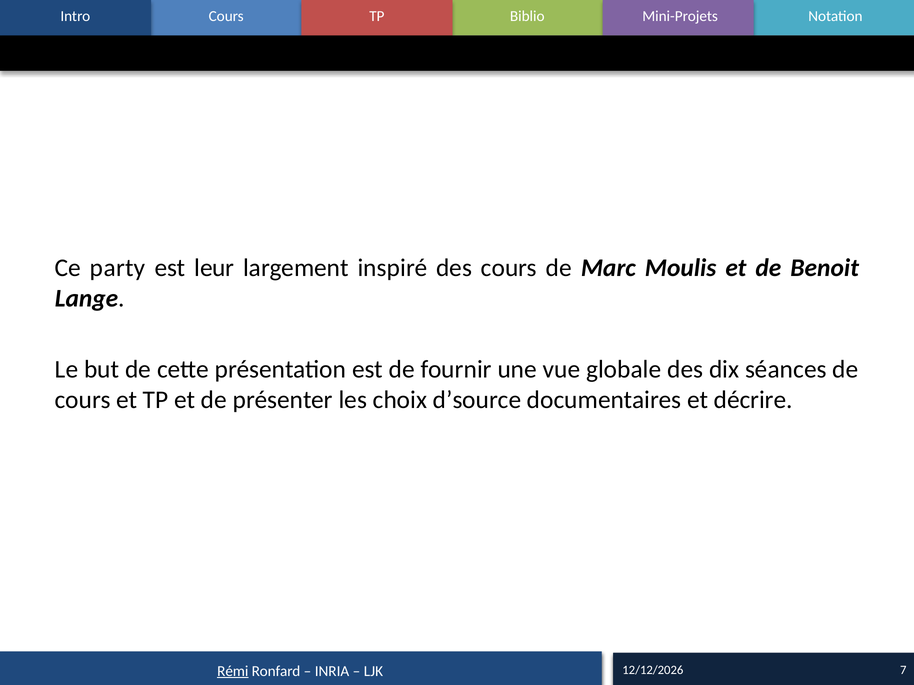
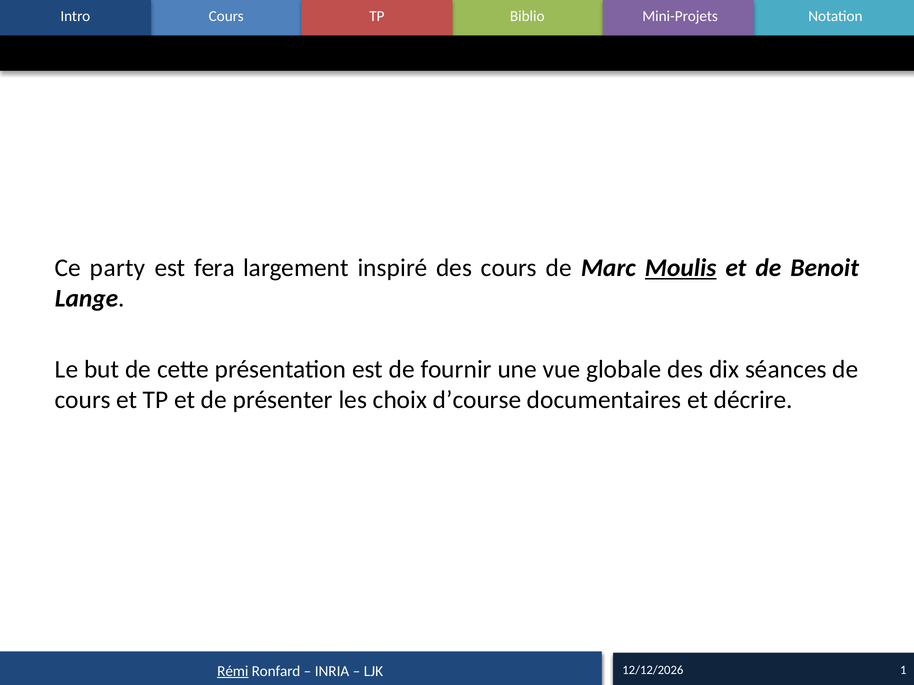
leur: leur -> fera (214, 268)
Moulis underline: none -> present (681, 268)
d’source: d’source -> d’course (477, 400)
7: 7 -> 1 (903, 671)
